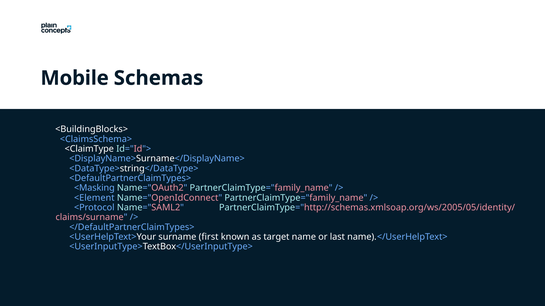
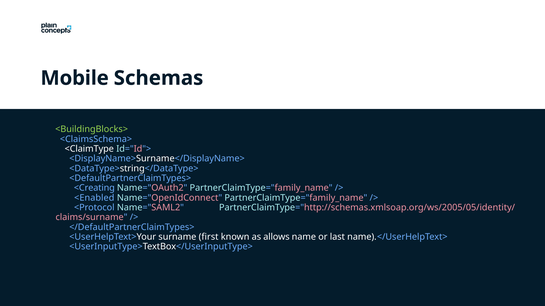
<BuildingBlocks> colour: white -> light green (92, 130)
<Masking: <Masking -> <Creating (94, 188)
<Element: <Element -> <Enabled (94, 198)
target: target -> allows (276, 237)
